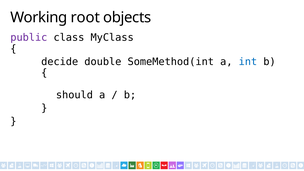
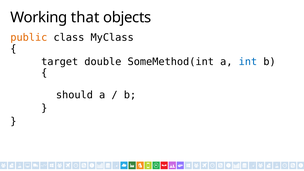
root: root -> that (85, 17)
public colour: purple -> orange (29, 38)
decide: decide -> target (60, 62)
